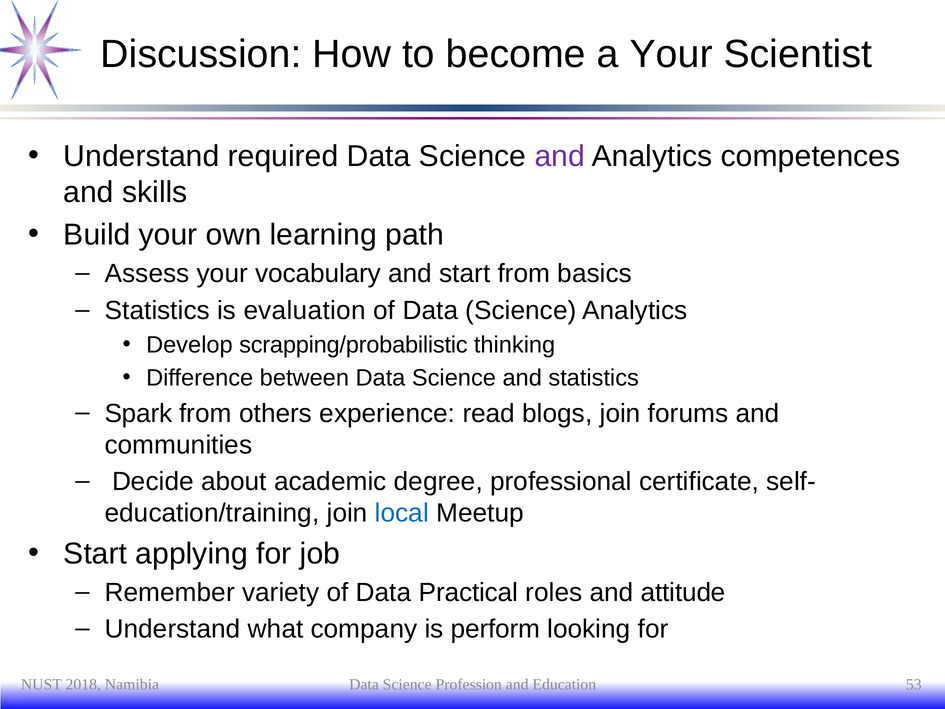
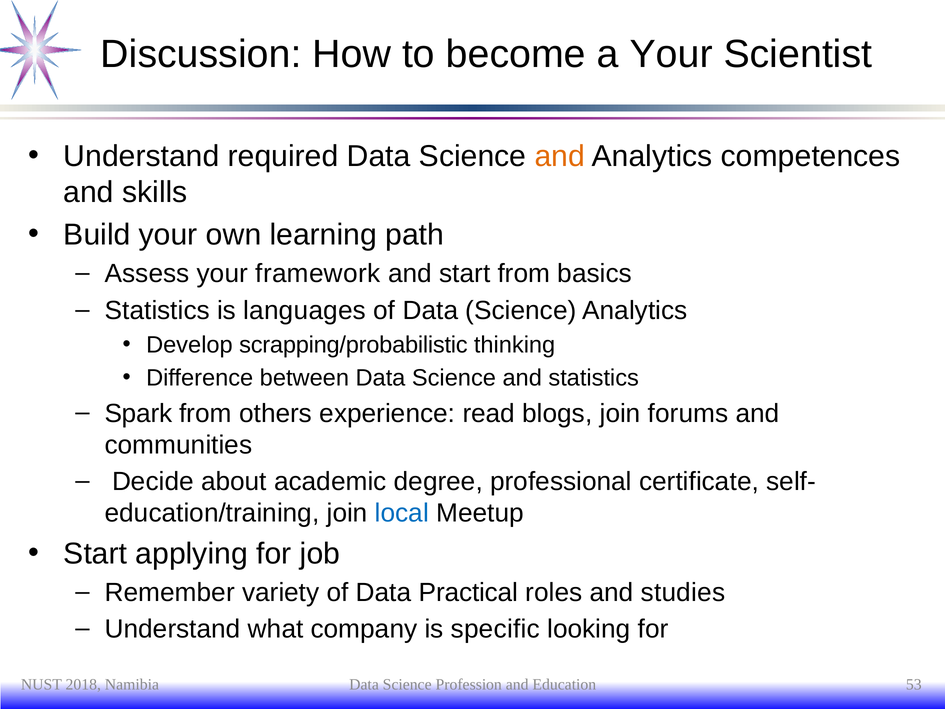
and colour: purple -> orange (560, 156)
vocabulary: vocabulary -> framework (318, 274)
evaluation: evaluation -> languages (305, 310)
attitude: attitude -> studies (683, 592)
perform: perform -> specific (495, 629)
